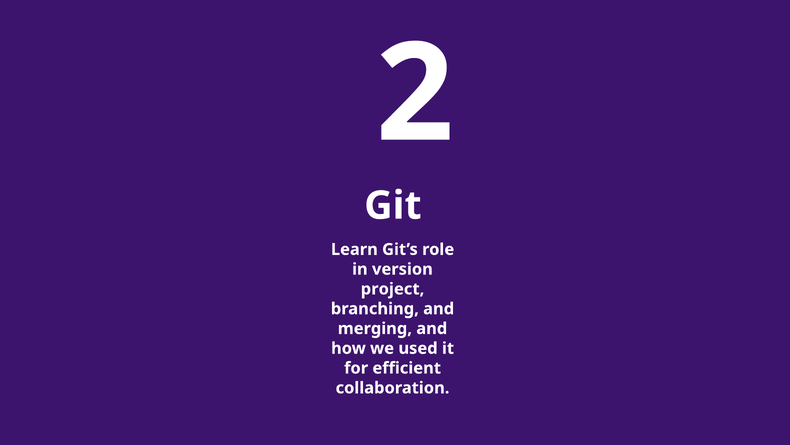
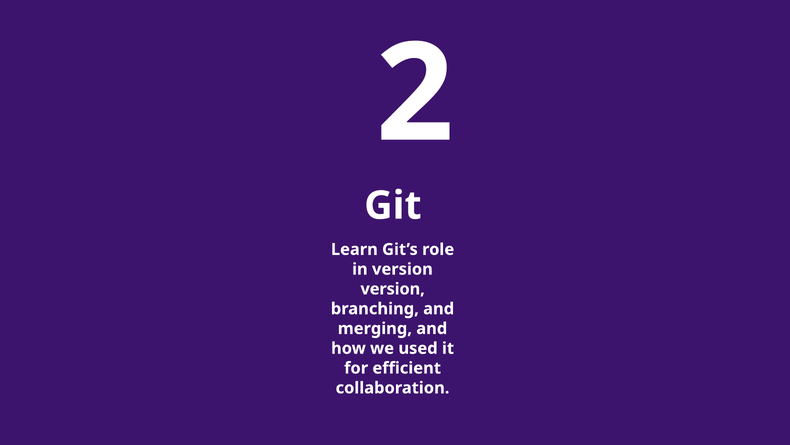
project: project -> version (393, 289)
